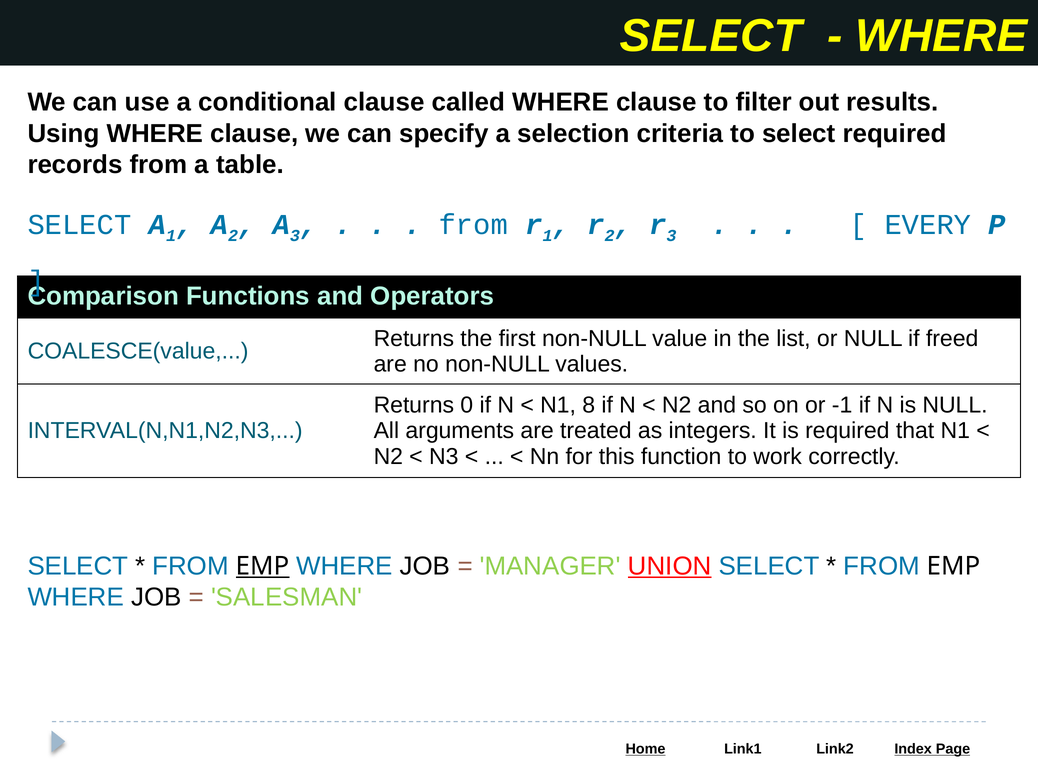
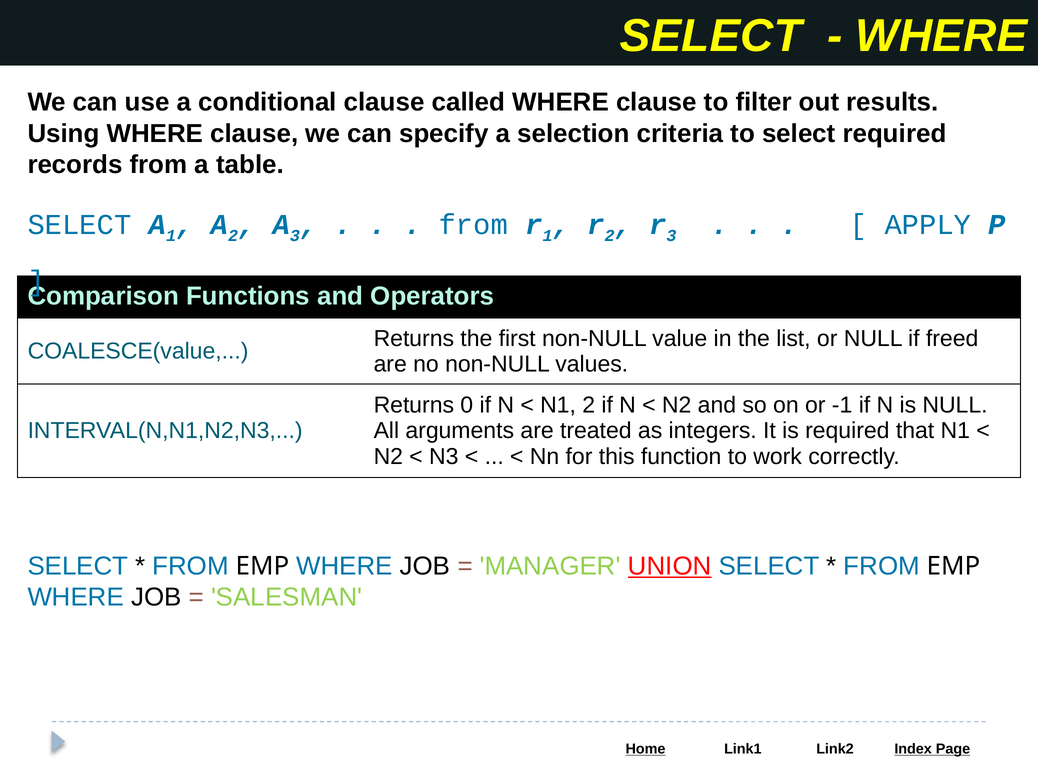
EVERY: EVERY -> APPLY (928, 224)
N1 8: 8 -> 2 (589, 405)
EMP underline: present -> none (263, 566)
